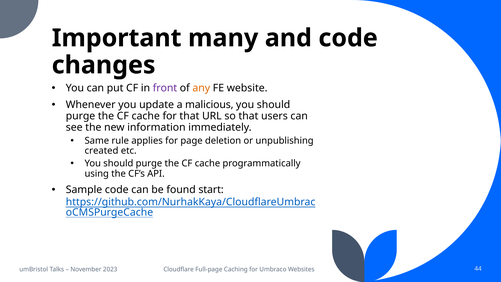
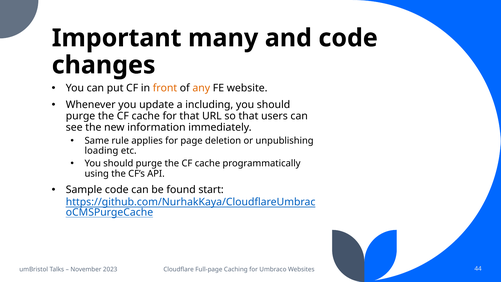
front colour: purple -> orange (165, 88)
malicious: malicious -> including (209, 105)
created: created -> loading (101, 151)
